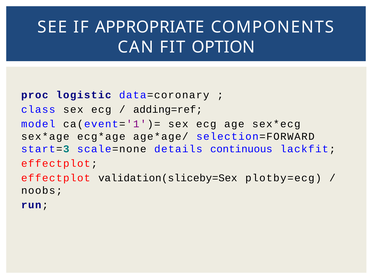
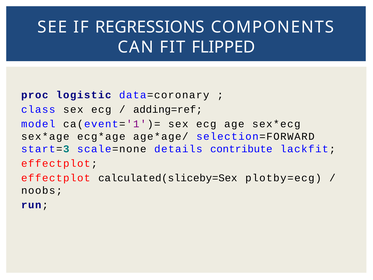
APPROPRIATE: APPROPRIATE -> REGRESSIONS (150, 27)
OPTION: OPTION -> FLIPPED (223, 47)
continuous: continuous -> contribute (241, 149)
validation(sliceby=Sex: validation(sliceby=Sex -> calculated(sliceby=Sex (168, 178)
